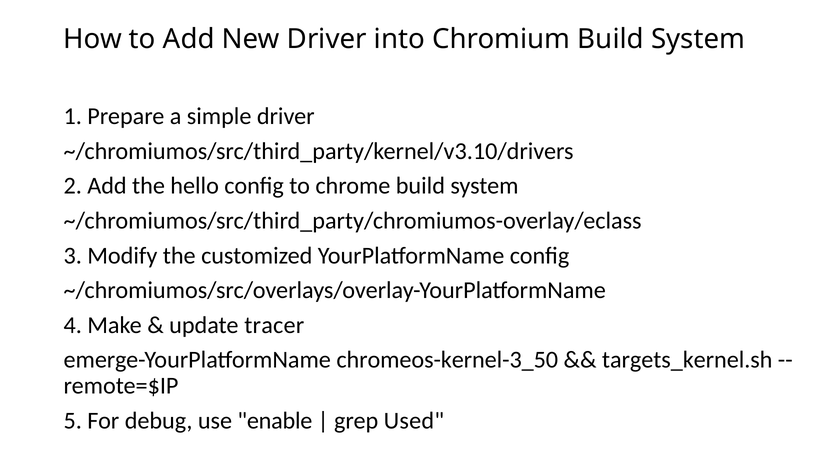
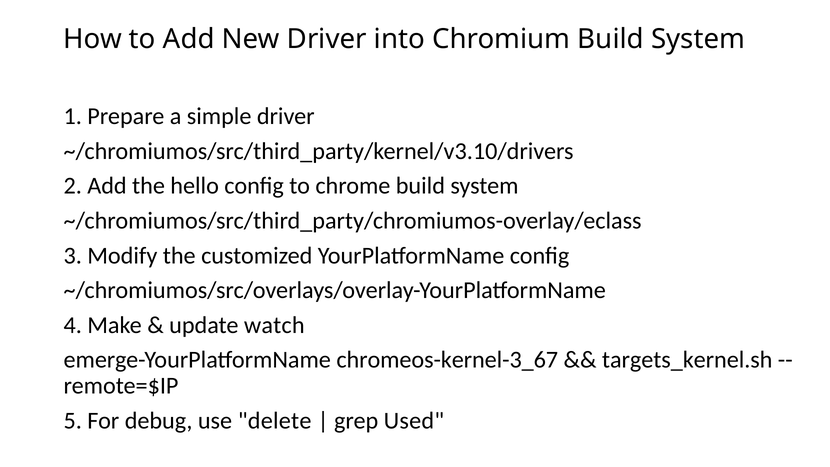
tracer: tracer -> watch (274, 325)
chromeos-kernel-3_50: chromeos-kernel-3_50 -> chromeos-kernel-3_67 (447, 360)
enable: enable -> delete (275, 421)
